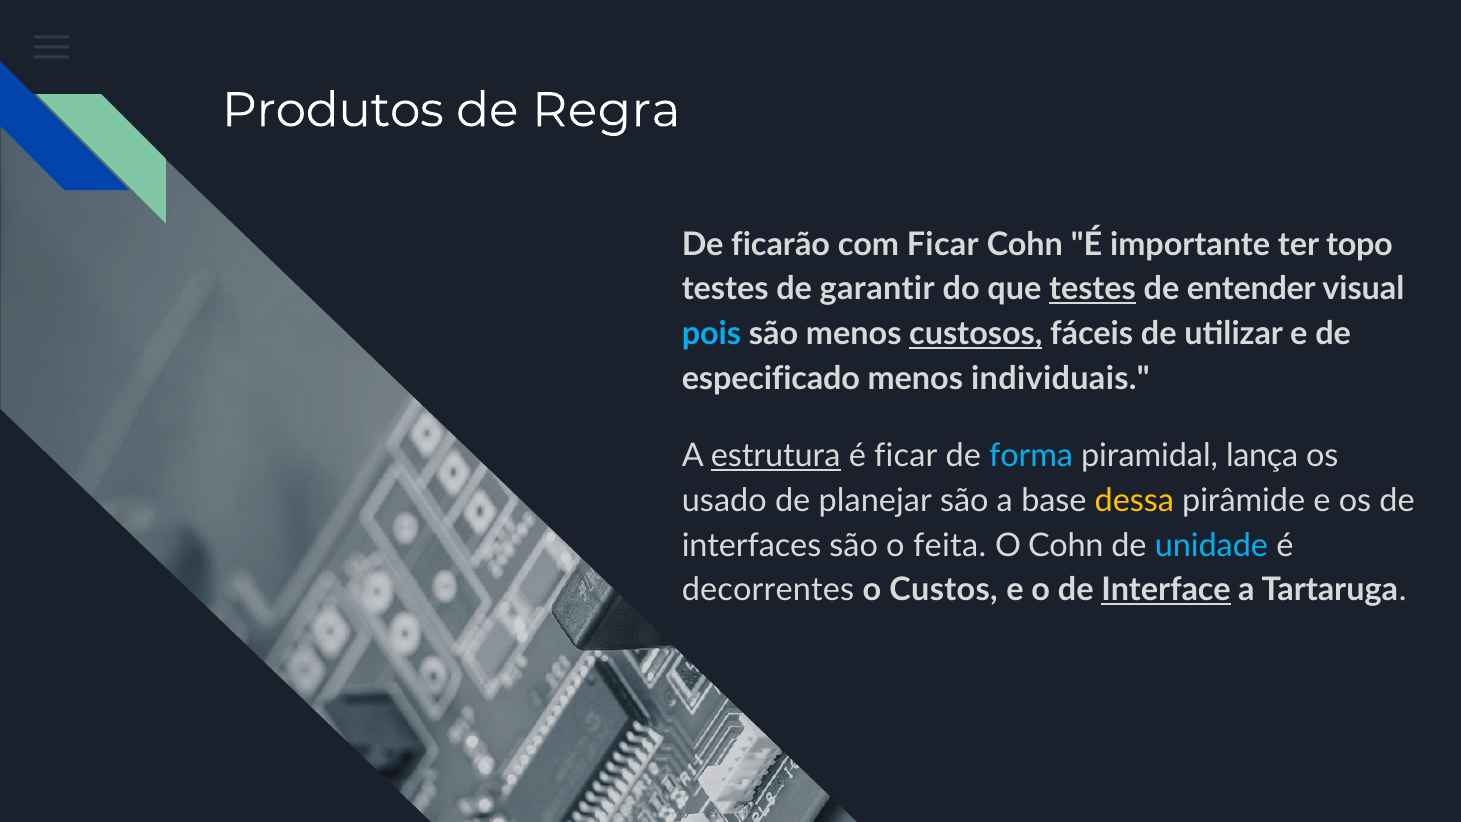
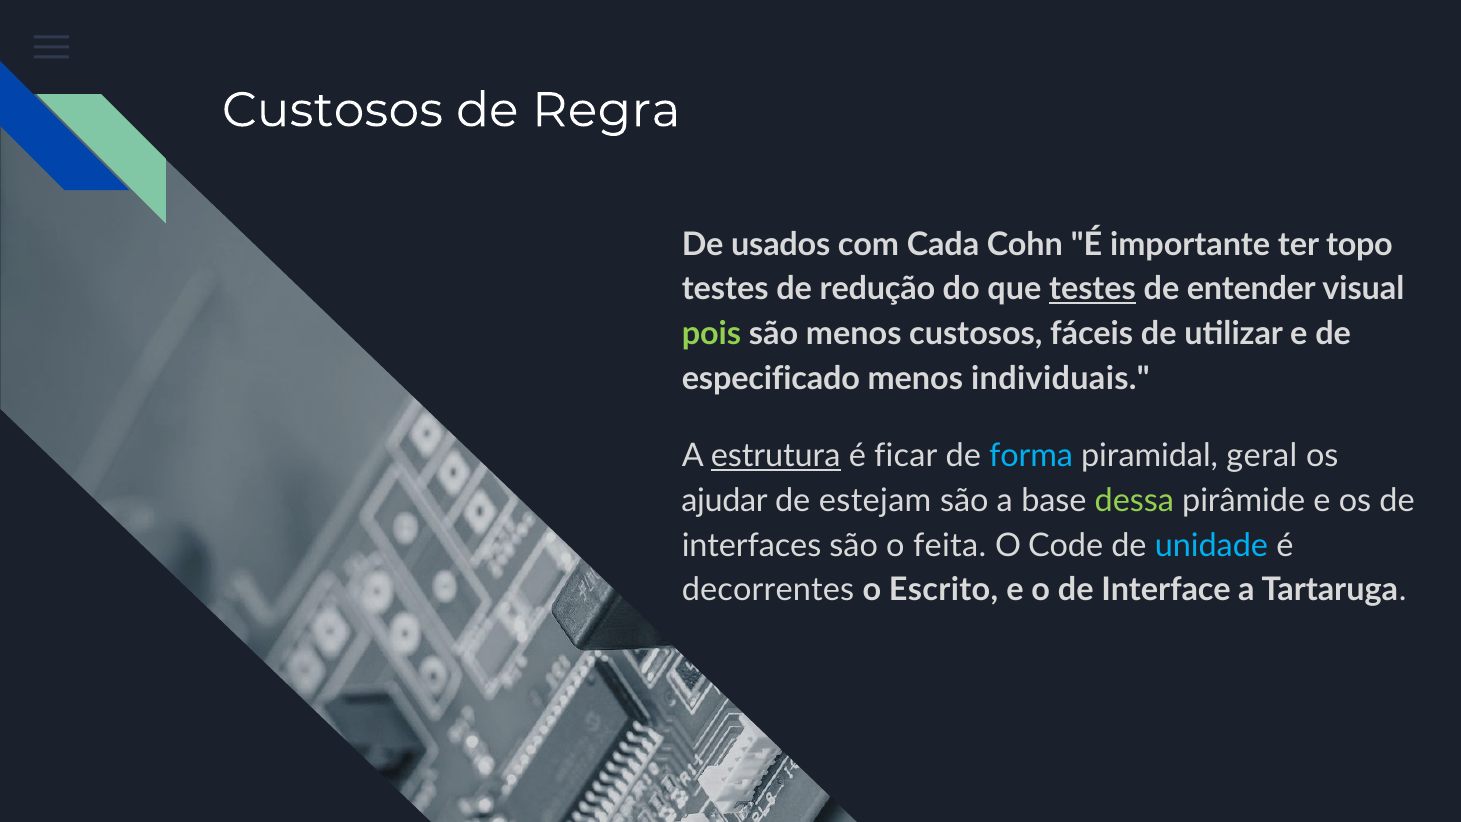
Produtos: Produtos -> Custosos (333, 110)
ficarão: ficarão -> usados (781, 244)
com Ficar: Ficar -> Cada (943, 244)
garantir: garantir -> redução (877, 289)
pois colour: light blue -> light green (711, 334)
custosos underline: present -> none (976, 334)
lança: lança -> geral (1262, 456)
usado: usado -> ajudar (725, 500)
planejar: planejar -> estejam (875, 500)
dessa colour: yellow -> light green (1134, 500)
O Cohn: Cohn -> Code (1066, 545)
Custos: Custos -> Escrito (944, 590)
Interface underline: present -> none (1166, 590)
